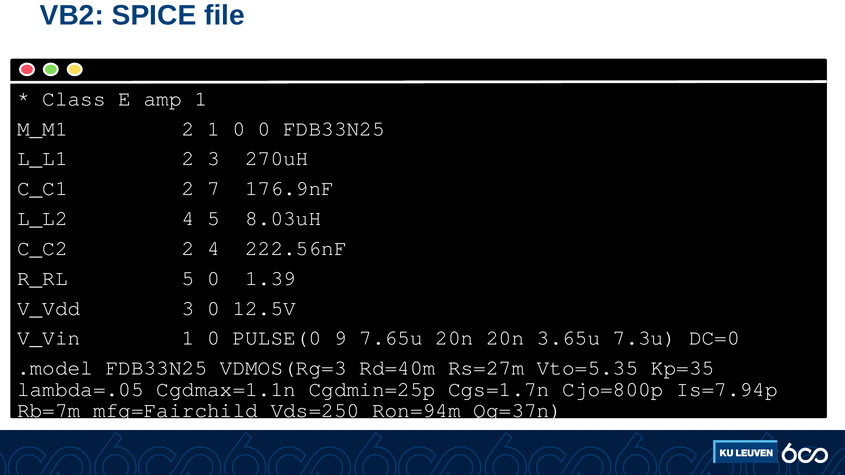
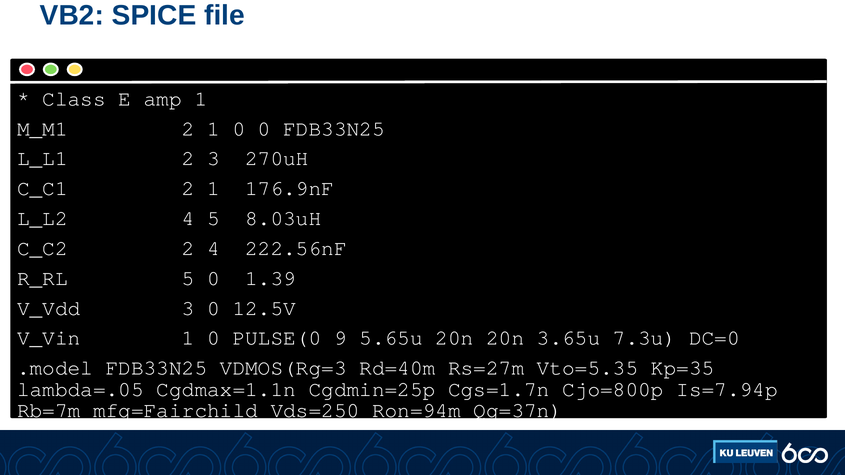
C_C1 2 7: 7 -> 1 (214, 189)
7.65u: 7.65u -> 5.65u (391, 338)
